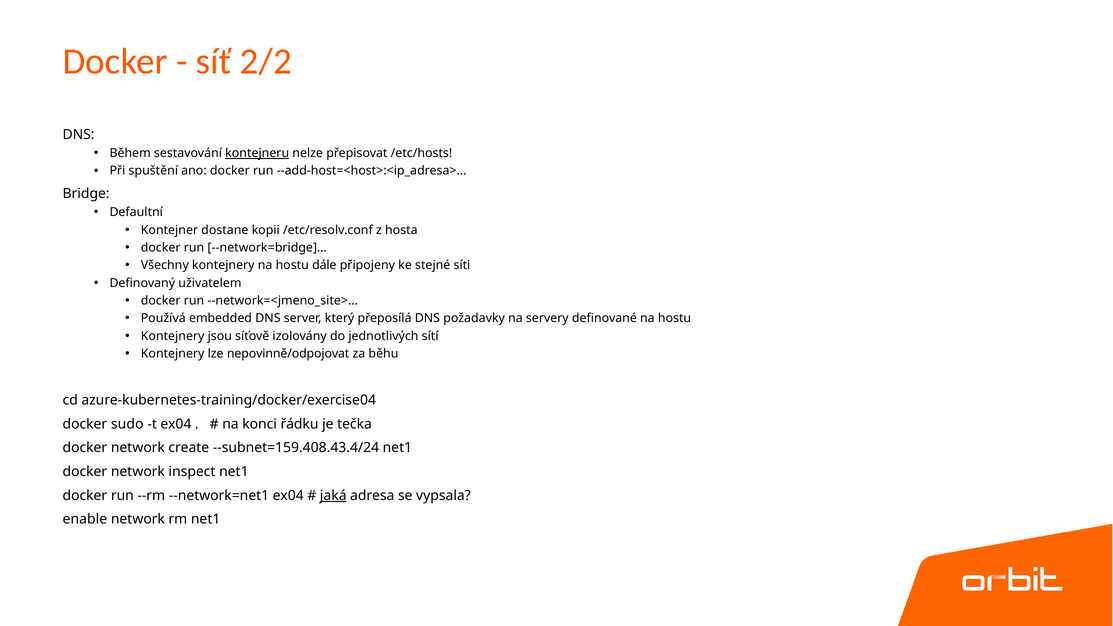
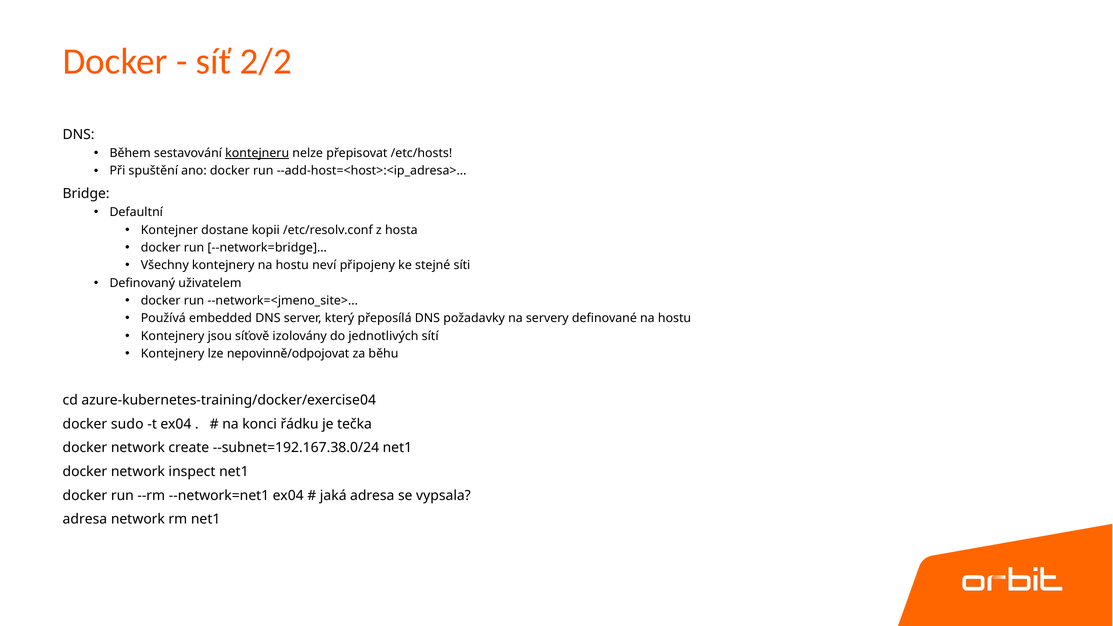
dále: dále -> neví (324, 265)
--subnet=159.408.43.4/24: --subnet=159.408.43.4/24 -> --subnet=192.167.38.0/24 (296, 448)
jaká underline: present -> none (333, 496)
enable: enable -> adresa (85, 519)
